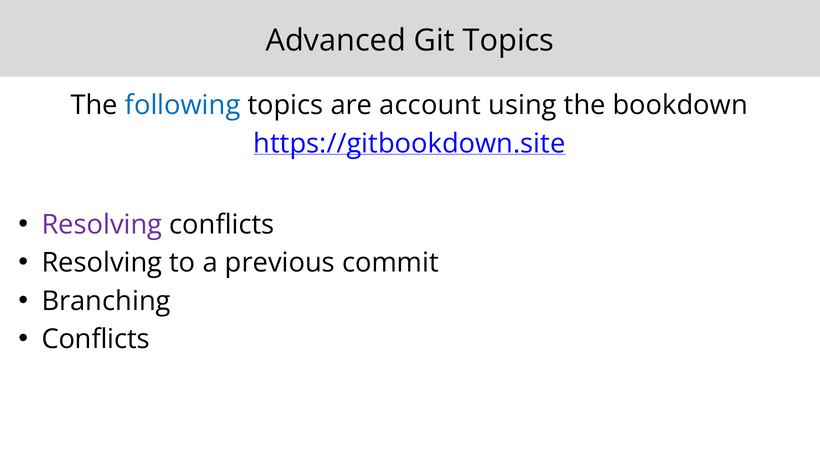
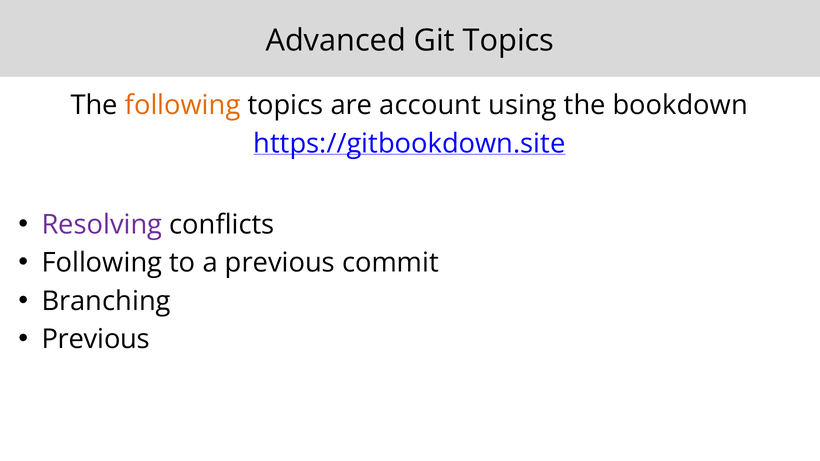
following colour: blue -> orange (183, 105)
Resolving: Resolving -> Following (102, 263)
Conflicts: Conflicts -> Previous (96, 339)
